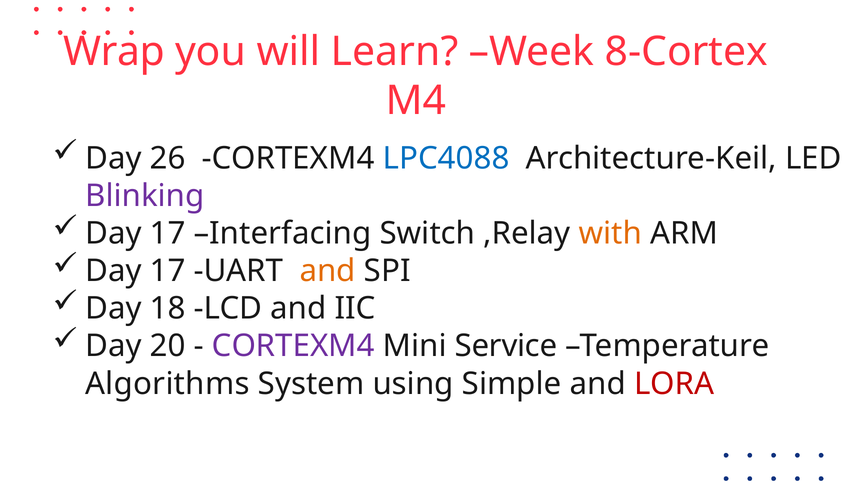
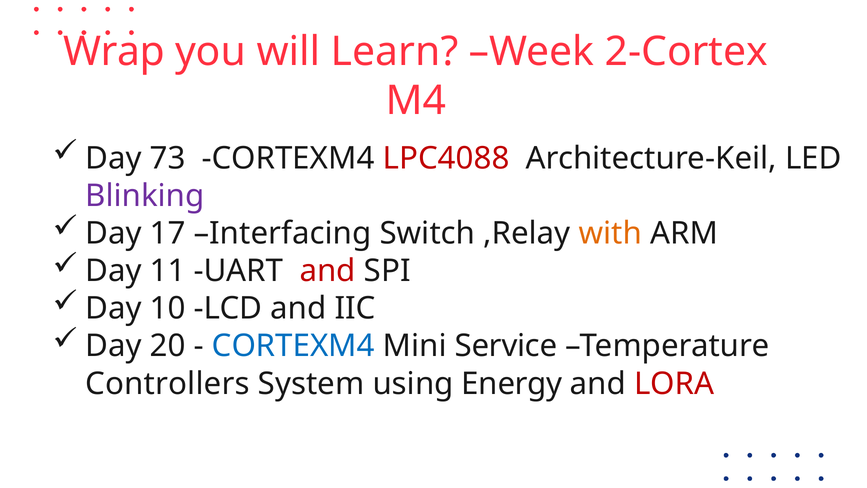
8-Cortex: 8-Cortex -> 2-Cortex (686, 52)
26: 26 -> 73 (168, 158)
LPC4088 colour: blue -> red (446, 158)
17: 17 -> 11 (168, 271)
and colour: orange -> red (328, 271)
18: 18 -> 10 (168, 308)
CORTEXM4 colour: purple -> blue (293, 346)
Algorithms: Algorithms -> Controllers (167, 383)
Simple: Simple -> Energy (512, 383)
